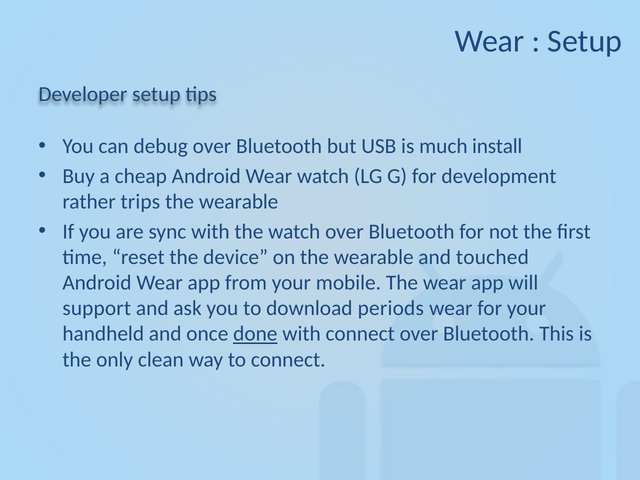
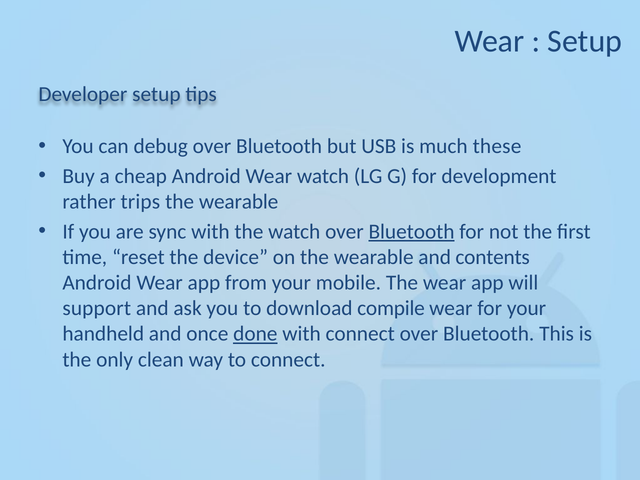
install: install -> these (497, 146)
Bluetooth underline: none -> present (412, 232)
touched: touched -> contents (493, 257)
periods: periods -> compile (391, 308)
